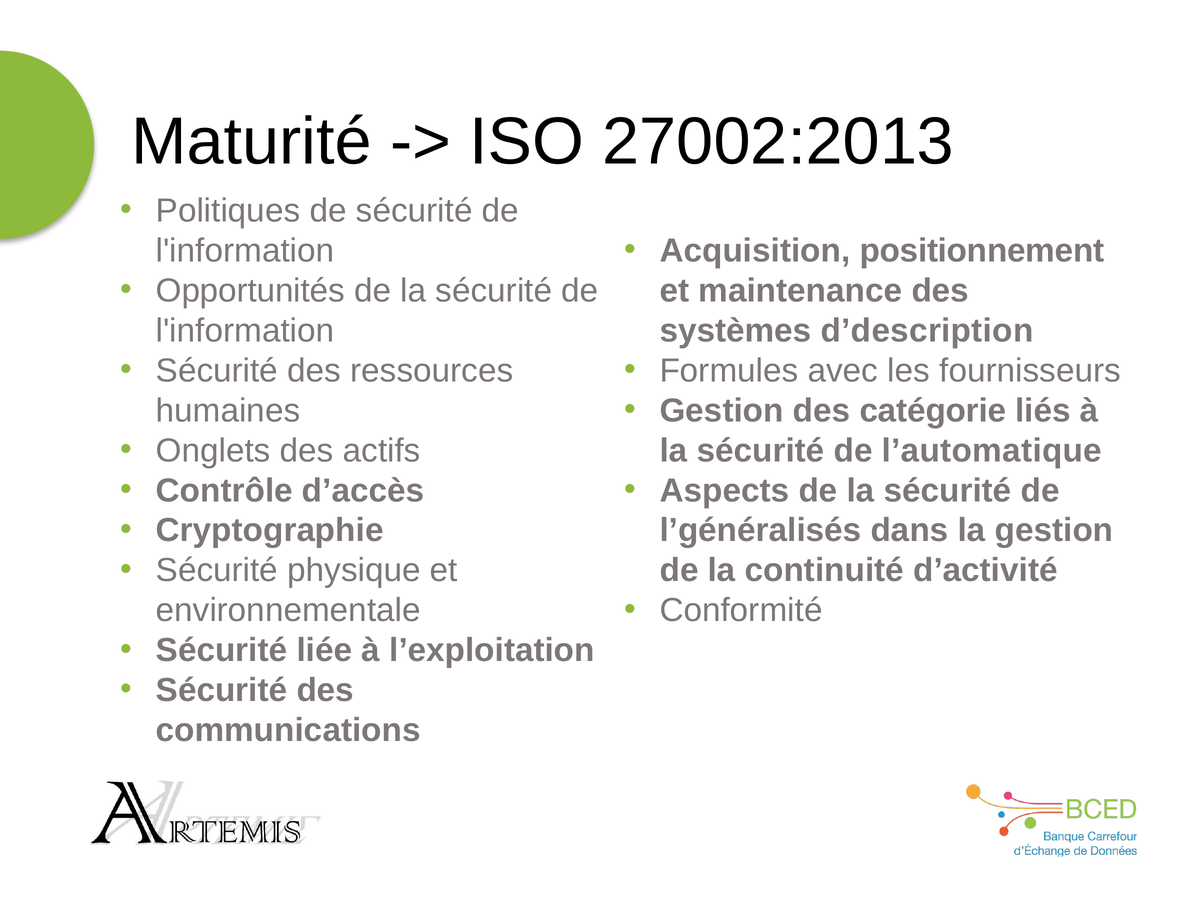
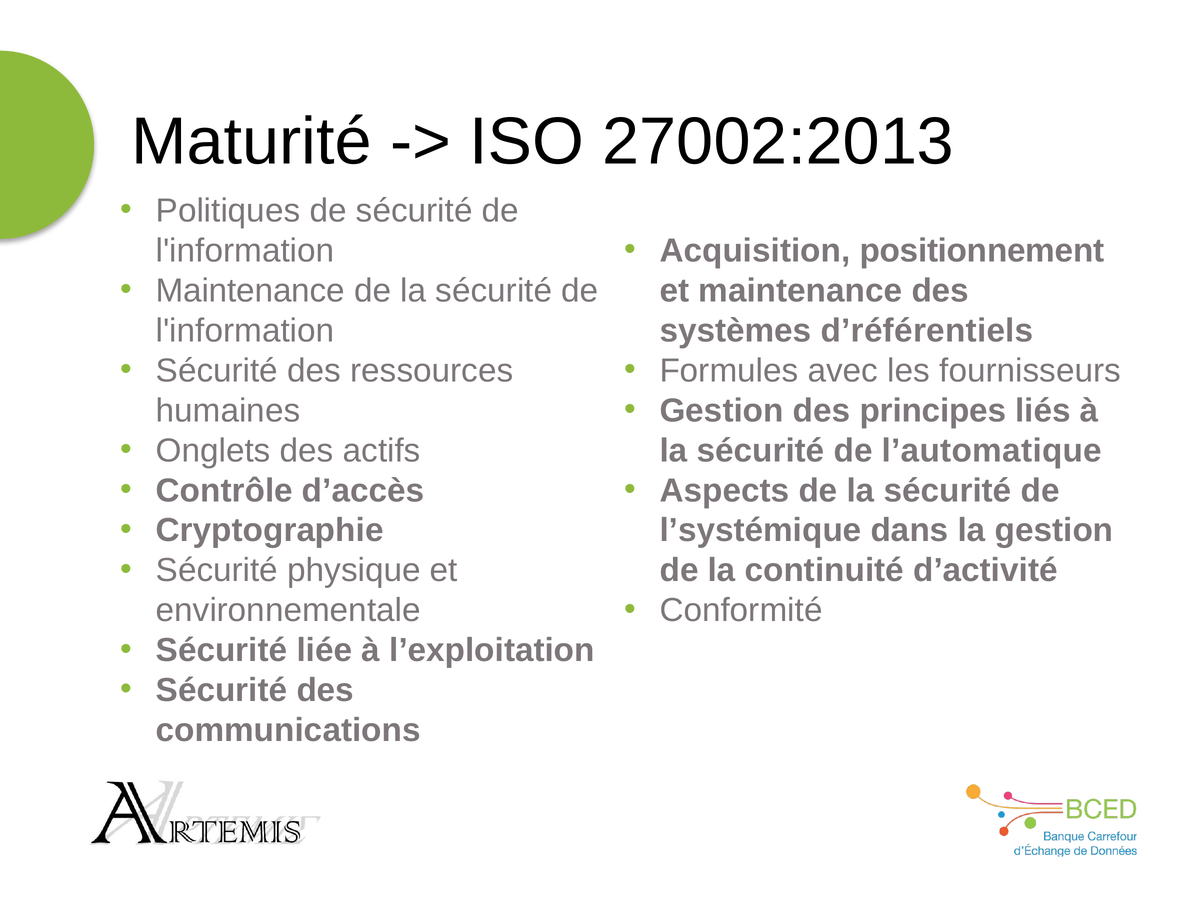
Opportunités: Opportunités -> Maintenance (250, 291)
d’description: d’description -> d’référentiels (927, 331)
catégorie: catégorie -> principes (933, 411)
l’généralisés: l’généralisés -> l’systémique (761, 531)
